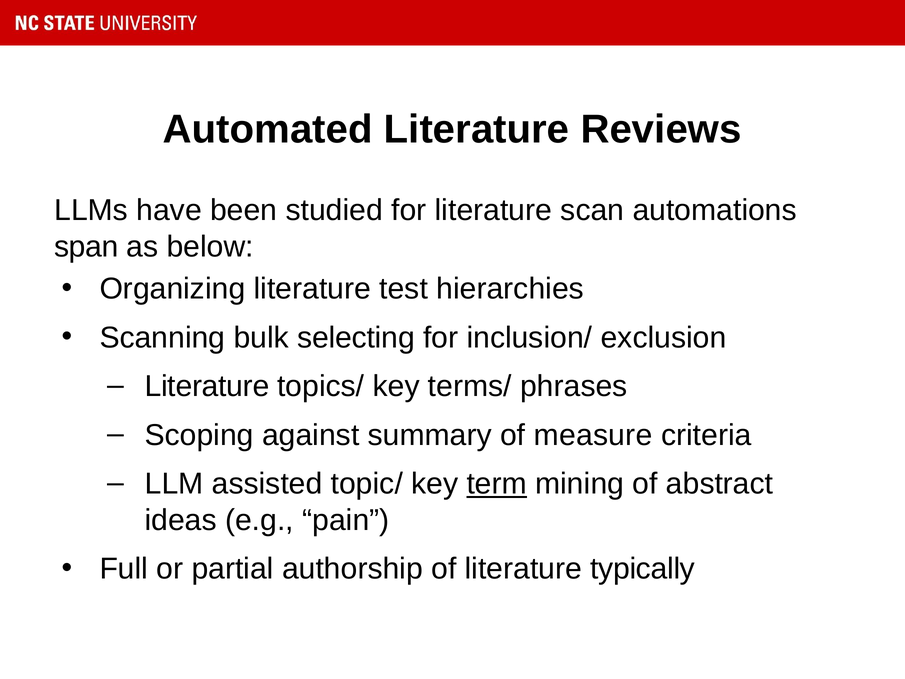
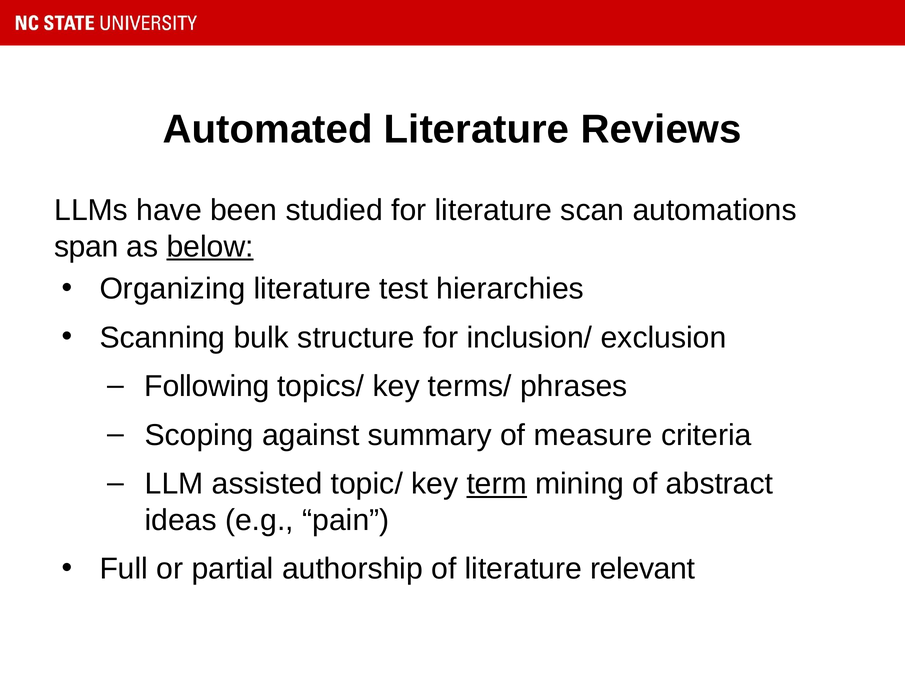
below underline: none -> present (210, 246)
selecting: selecting -> structure (356, 337)
Literature: Literature -> Following (207, 386)
typically: typically -> relevant (643, 569)
